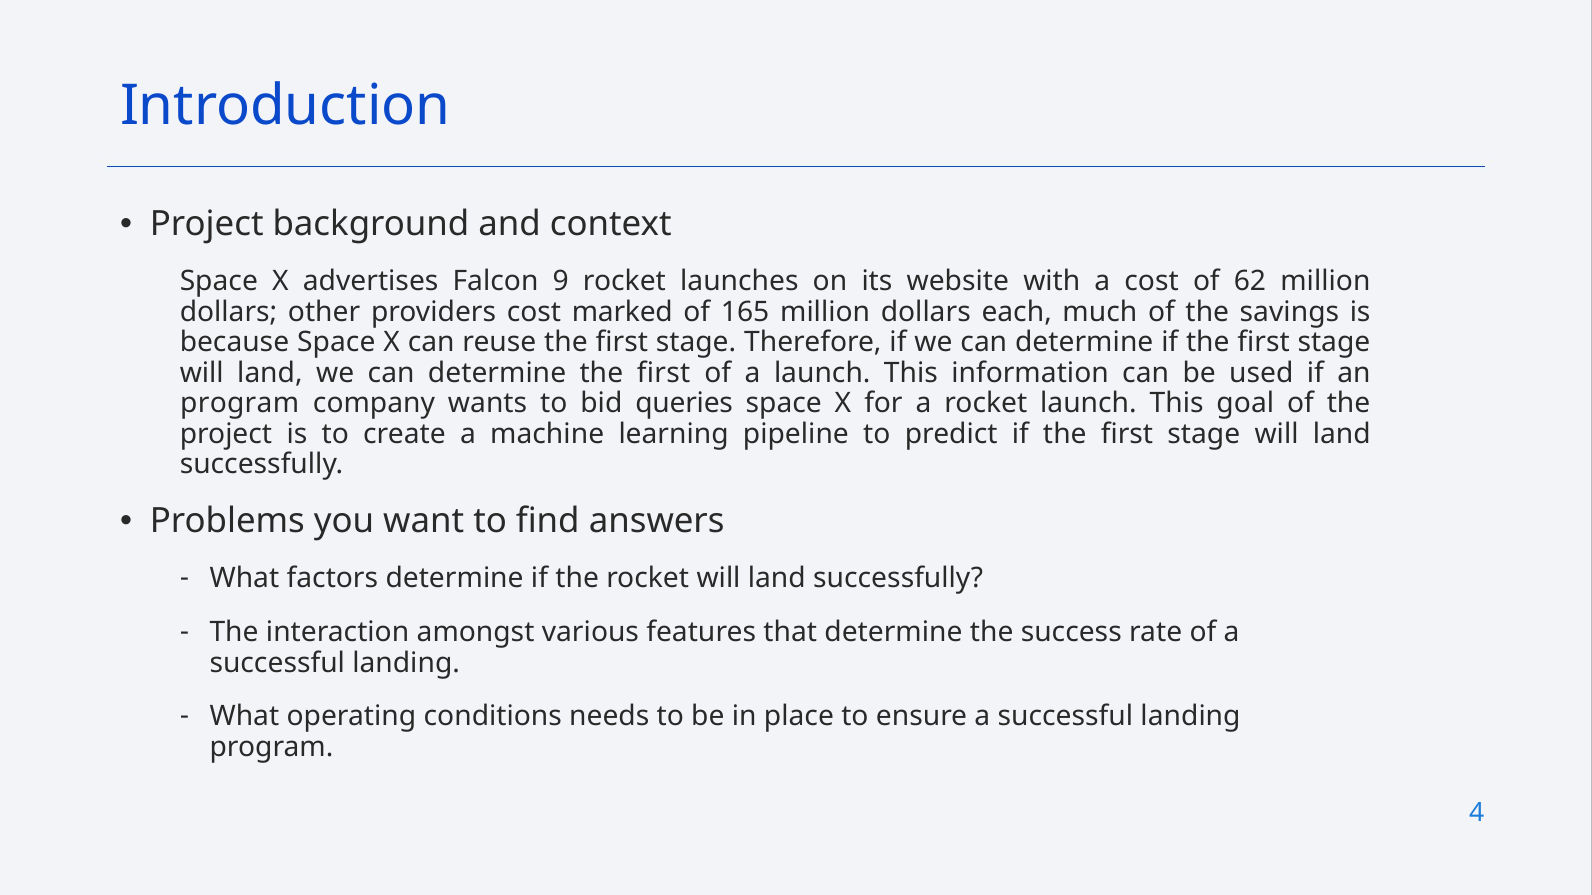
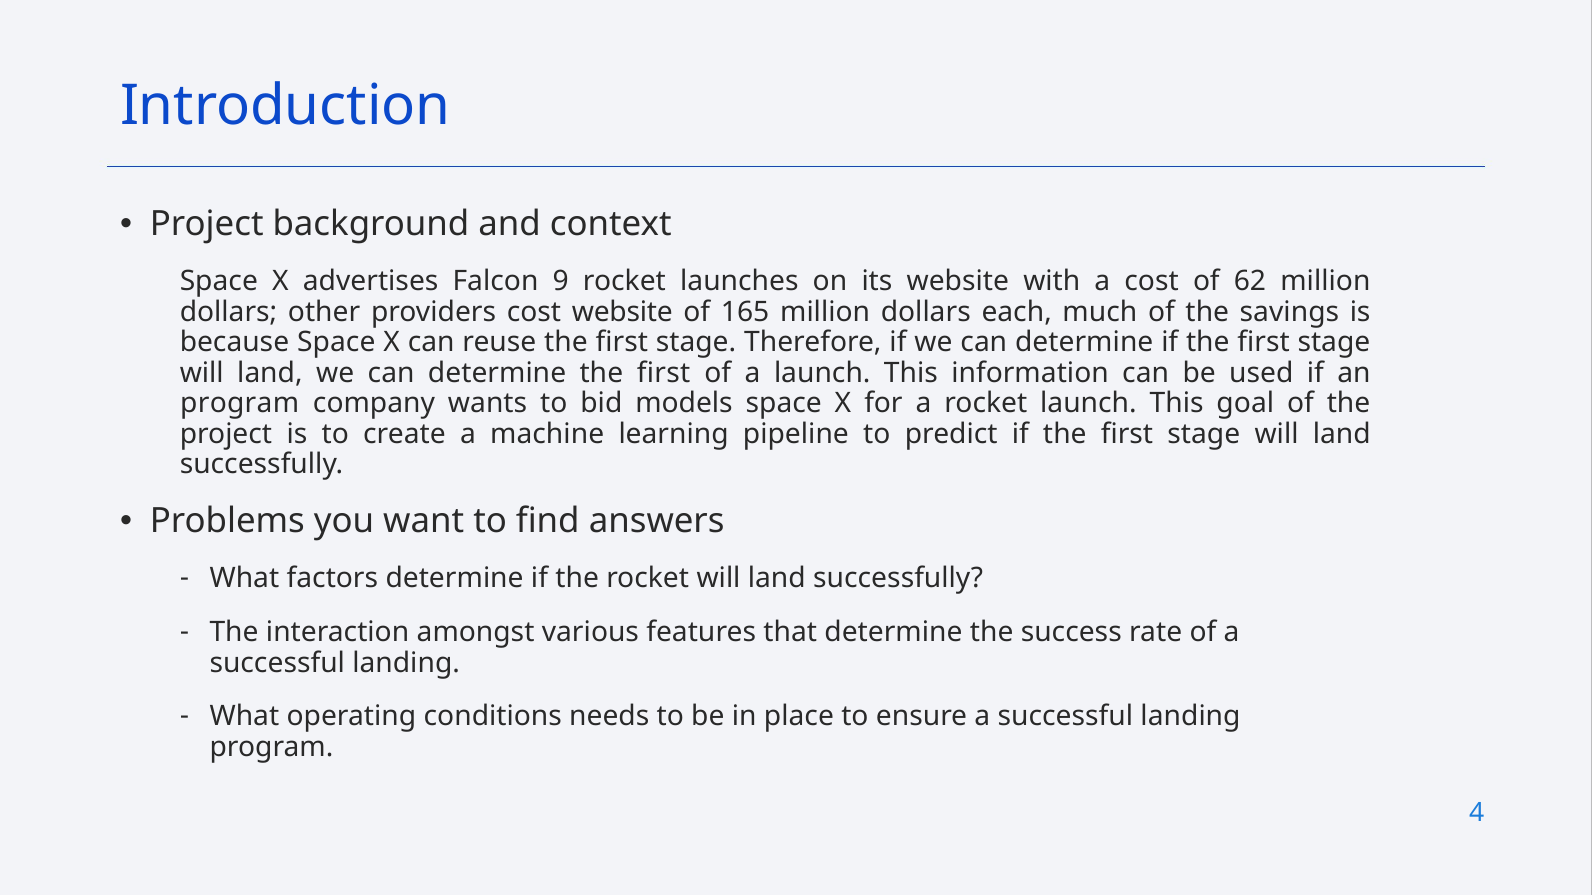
cost marked: marked -> website (622, 312)
queries: queries -> models (684, 404)
